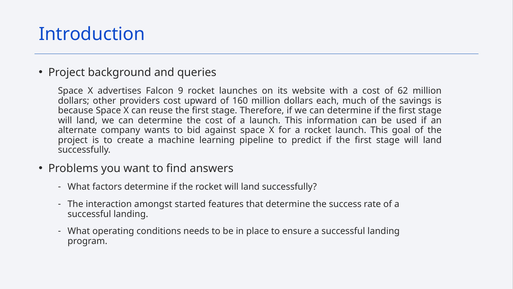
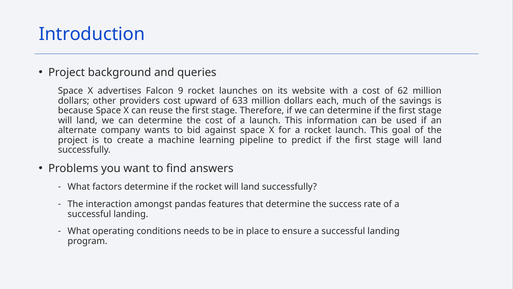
160: 160 -> 633 (240, 101)
started: started -> pandas (190, 204)
